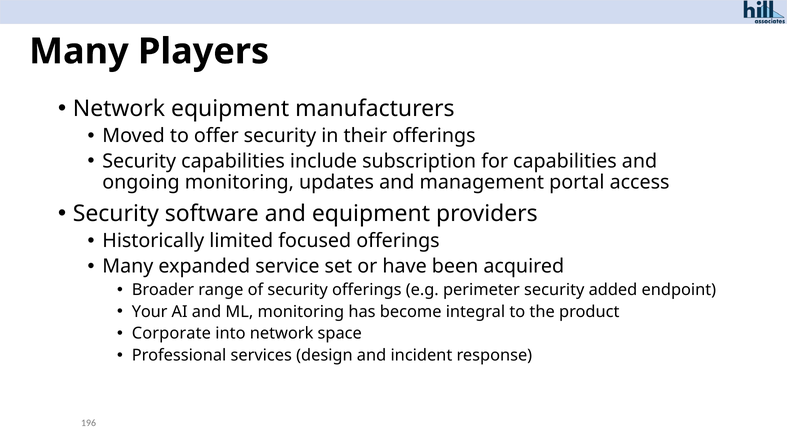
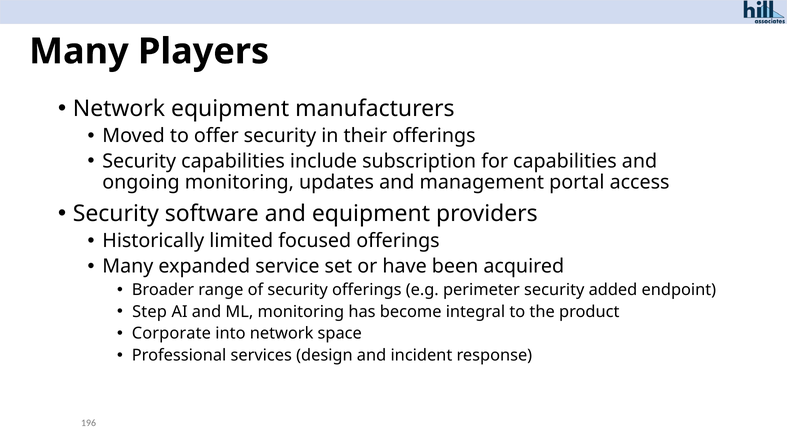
Your: Your -> Step (149, 311)
